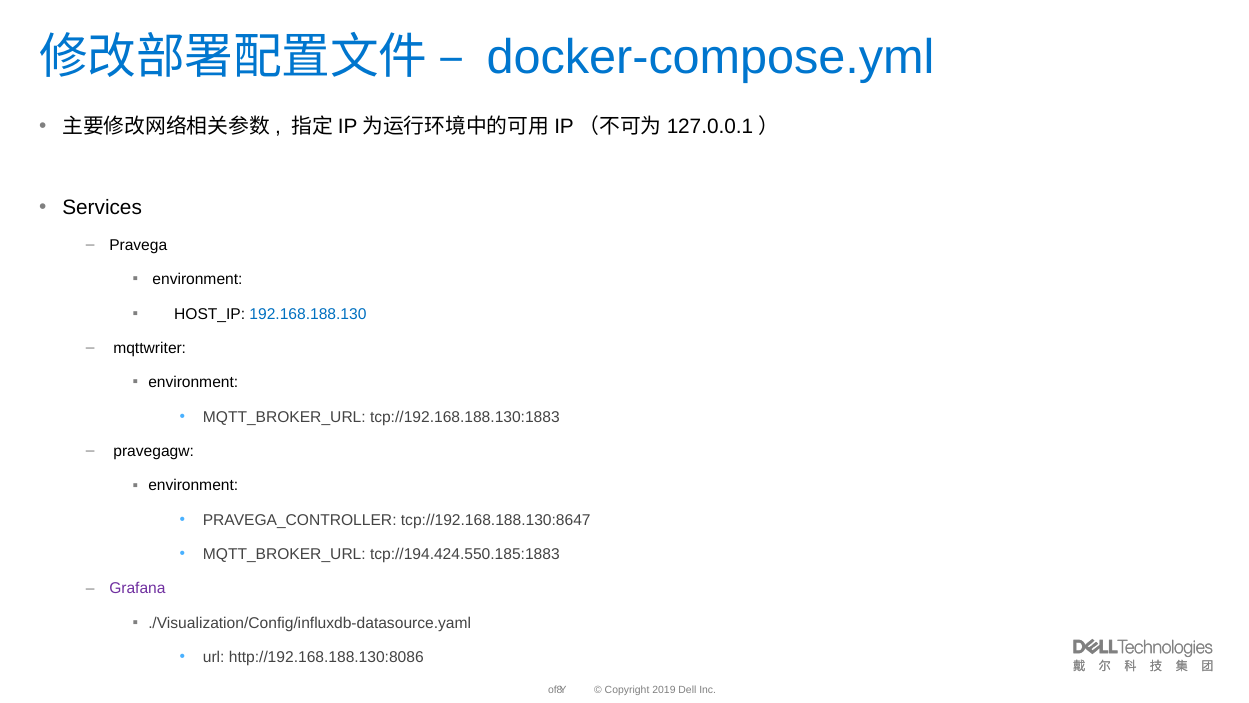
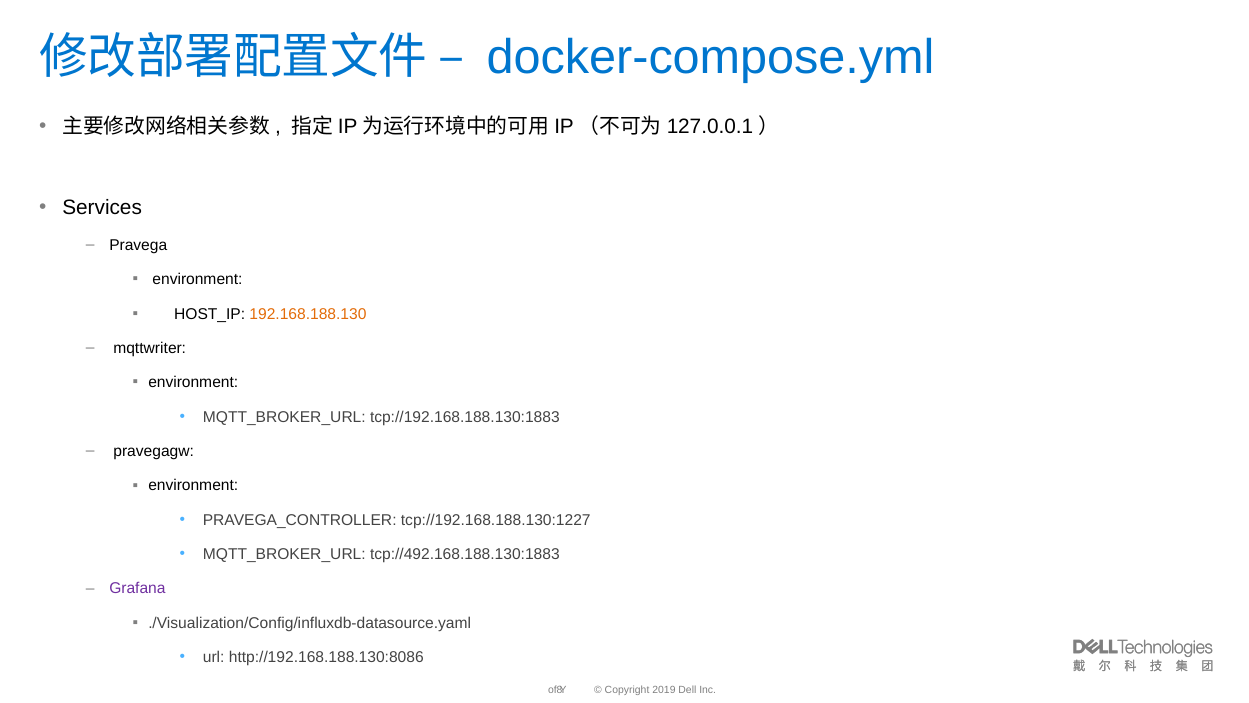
192.168.188.130 colour: blue -> orange (308, 314)
tcp://192.168.188.130:8647: tcp://192.168.188.130:8647 -> tcp://192.168.188.130:1227 (496, 520)
tcp://194.424.550.185:1883: tcp://194.424.550.185:1883 -> tcp://492.168.188.130:1883 (465, 554)
